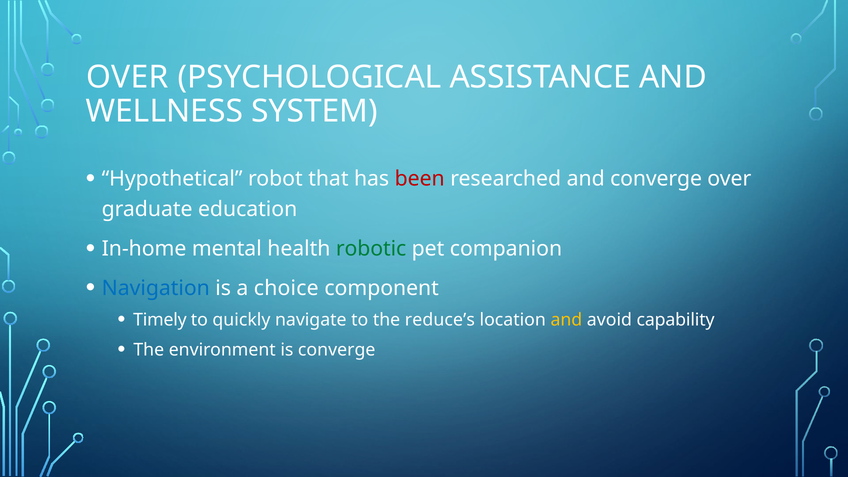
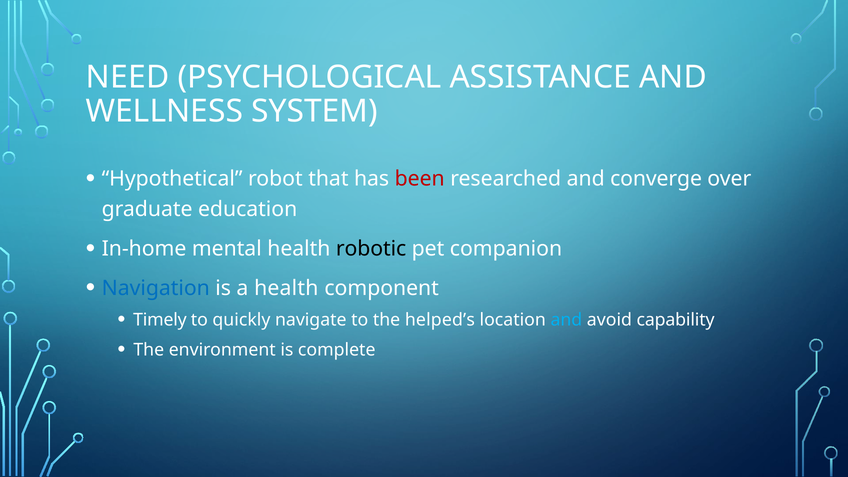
OVER: OVER -> NEED (128, 77)
robotic colour: green -> black (371, 249)
a choice: choice -> health (286, 288)
reduce’s: reduce’s -> helped’s (440, 320)
and colour: yellow -> light blue (566, 320)
is converge: converge -> complete (337, 350)
